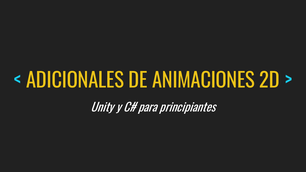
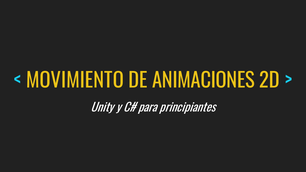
ADICIONALES: ADICIONALES -> MOVIMIENTO (75, 81)
